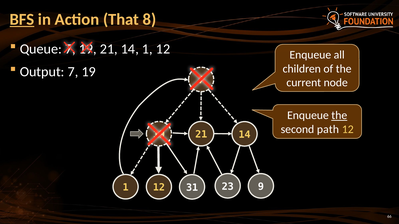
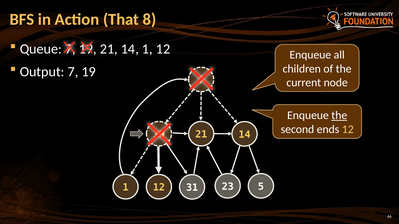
BFS underline: present -> none (22, 19)
path: path -> ends (328, 130)
9: 9 -> 5 (261, 187)
